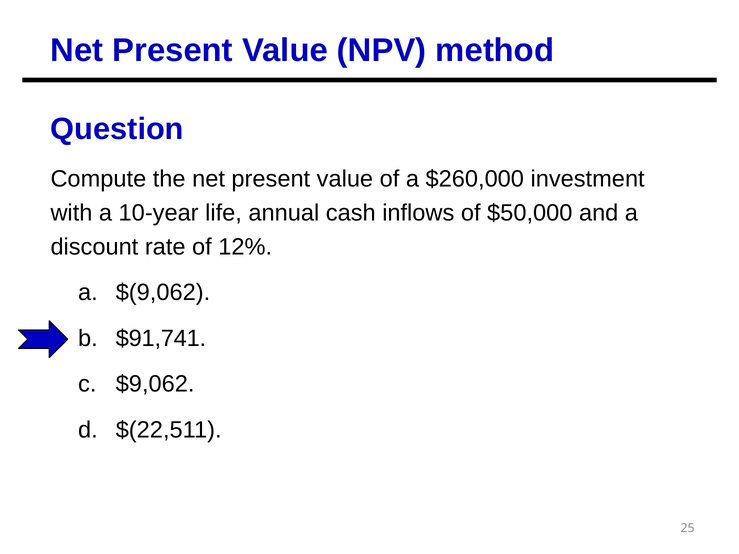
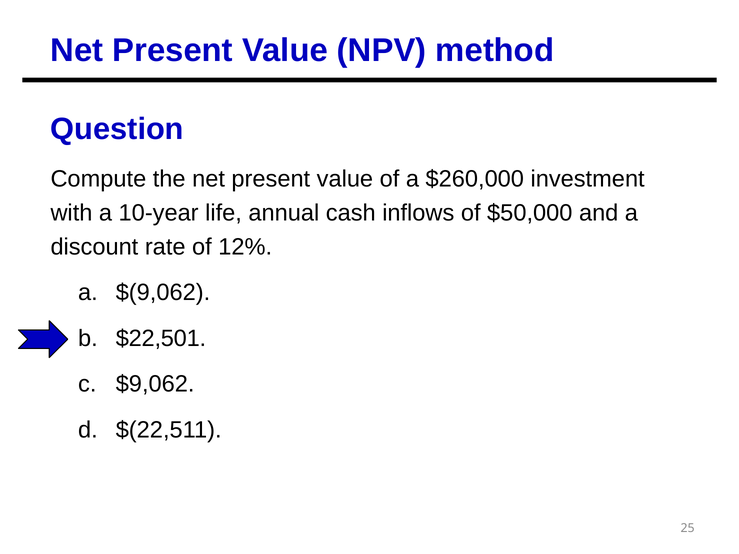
$91,741: $91,741 -> $22,501 (161, 339)
